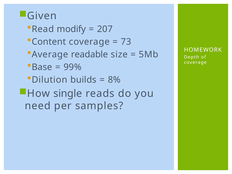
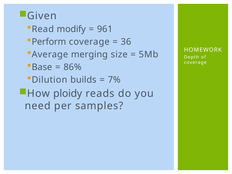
207: 207 -> 961 (105, 29)
Content: Content -> Perform (49, 42)
73: 73 -> 36 (126, 42)
readable: readable -> merging (89, 54)
99%: 99% -> 86% (73, 67)
8%: 8% -> 7% (114, 80)
single: single -> ploidy (68, 93)
